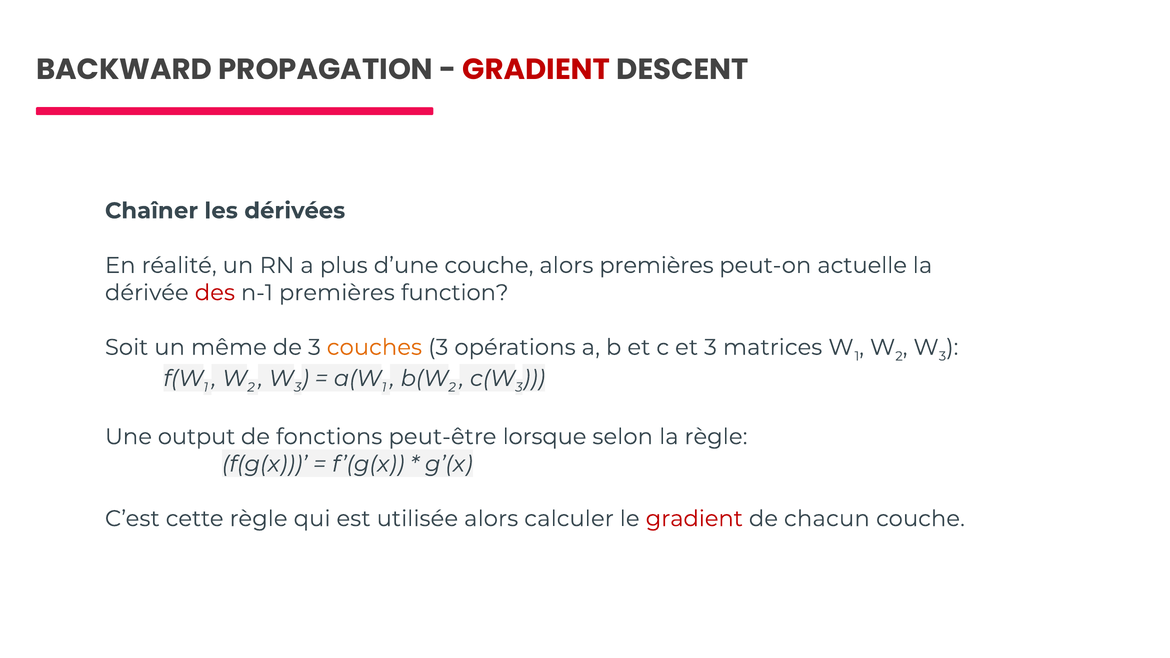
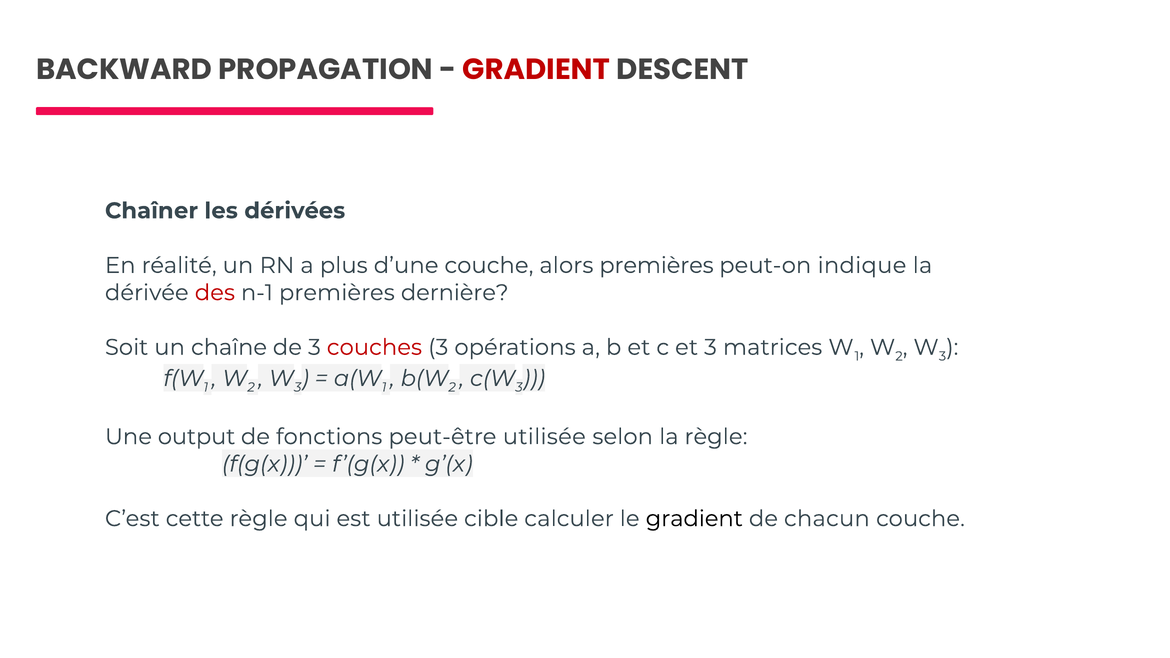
actuelle: actuelle -> indique (862, 265)
function: function -> dernière (455, 293)
même: même -> chaîne (229, 347)
couches colour: orange -> red (374, 347)
lorsque: lorsque -> utilisée (544, 437)
utilisée alors: alors -> cible (491, 519)
gradient colour: red -> black (694, 519)
